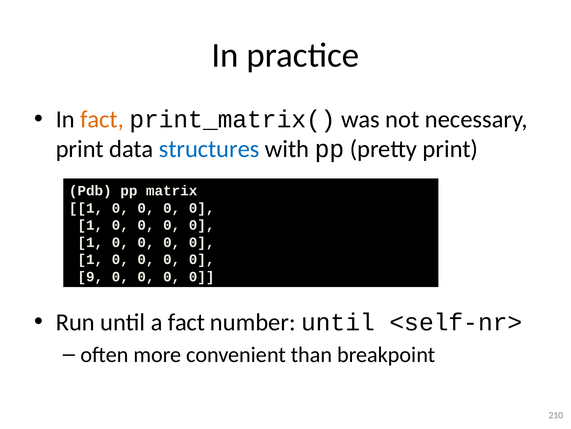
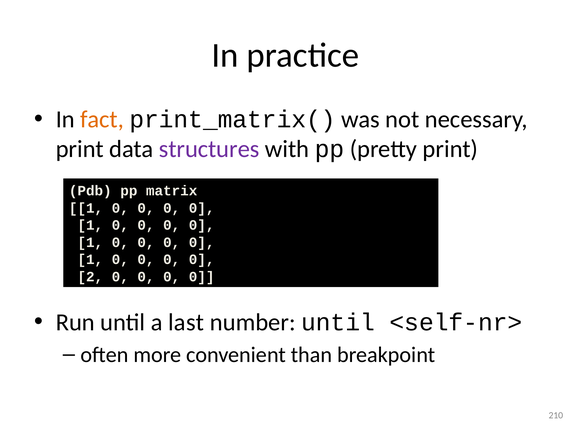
structures colour: blue -> purple (209, 149)
9: 9 -> 2 (90, 276)
a fact: fact -> last (186, 322)
